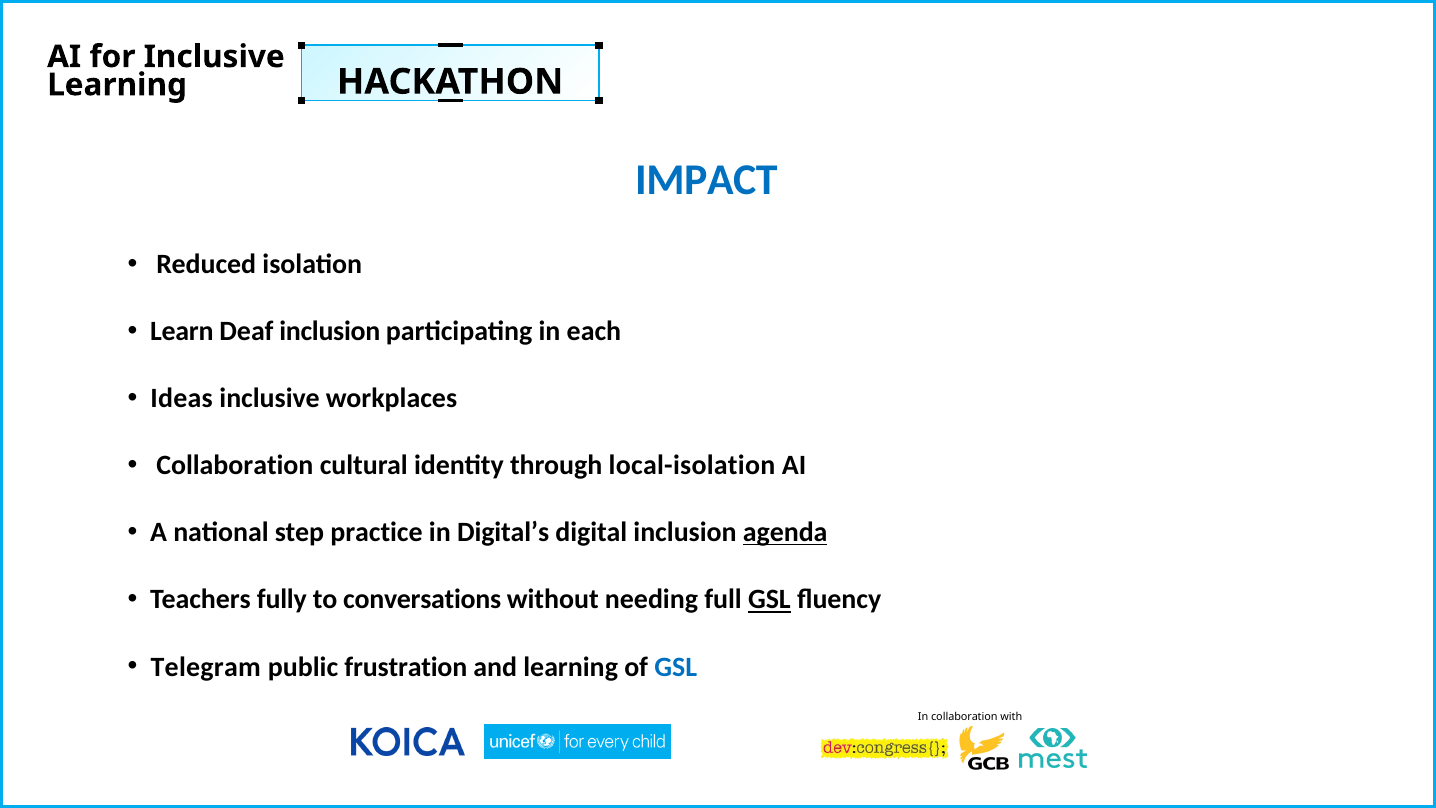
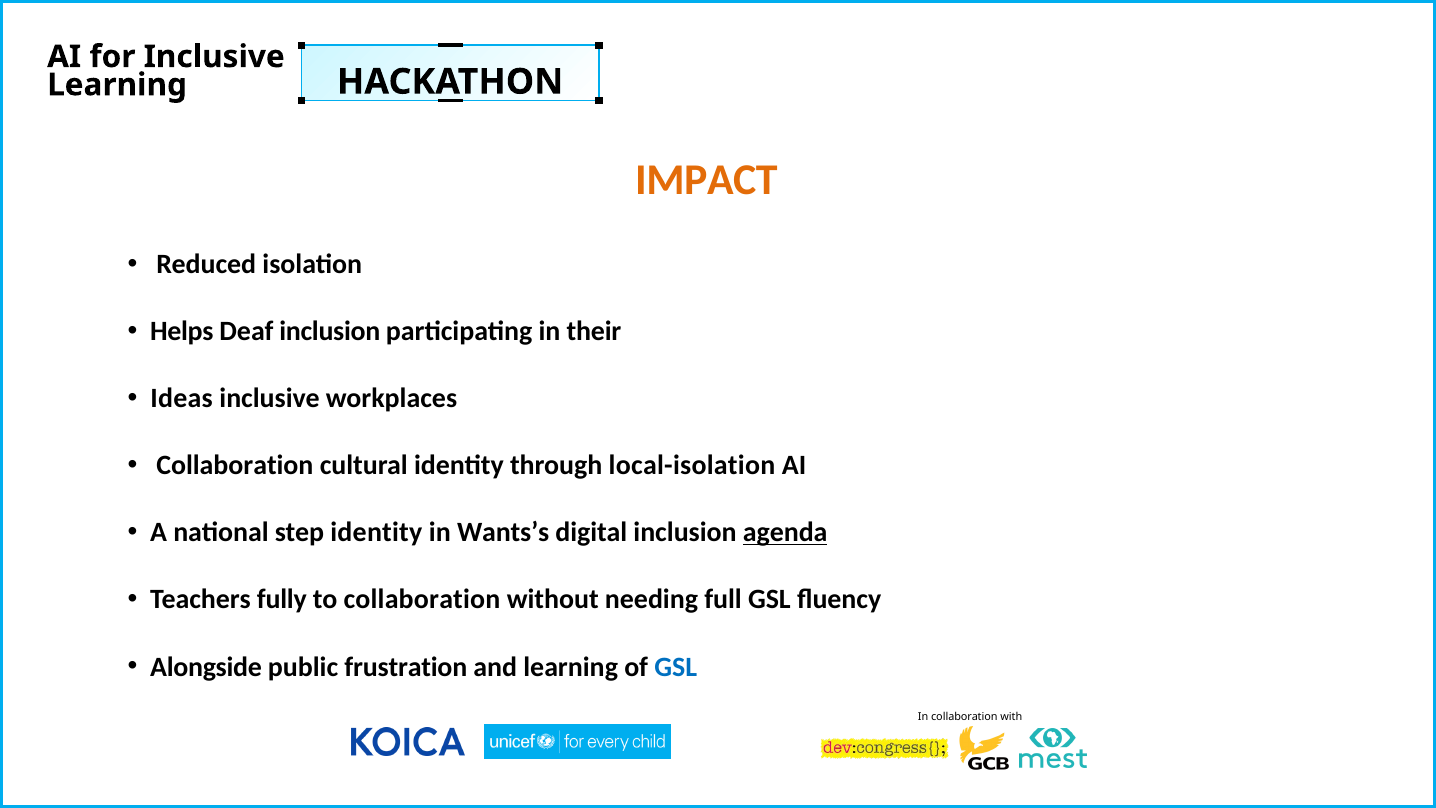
IMPACT colour: blue -> orange (706, 179)
Learn: Learn -> Helps (182, 331)
each: each -> their (594, 331)
step practice: practice -> identity (376, 532)
Digital’s: Digital’s -> Wants’s (503, 532)
to conversations: conversations -> collaboration (422, 600)
GSL underline: present -> none (769, 600)
Telegram: Telegram -> Alongside (206, 667)
